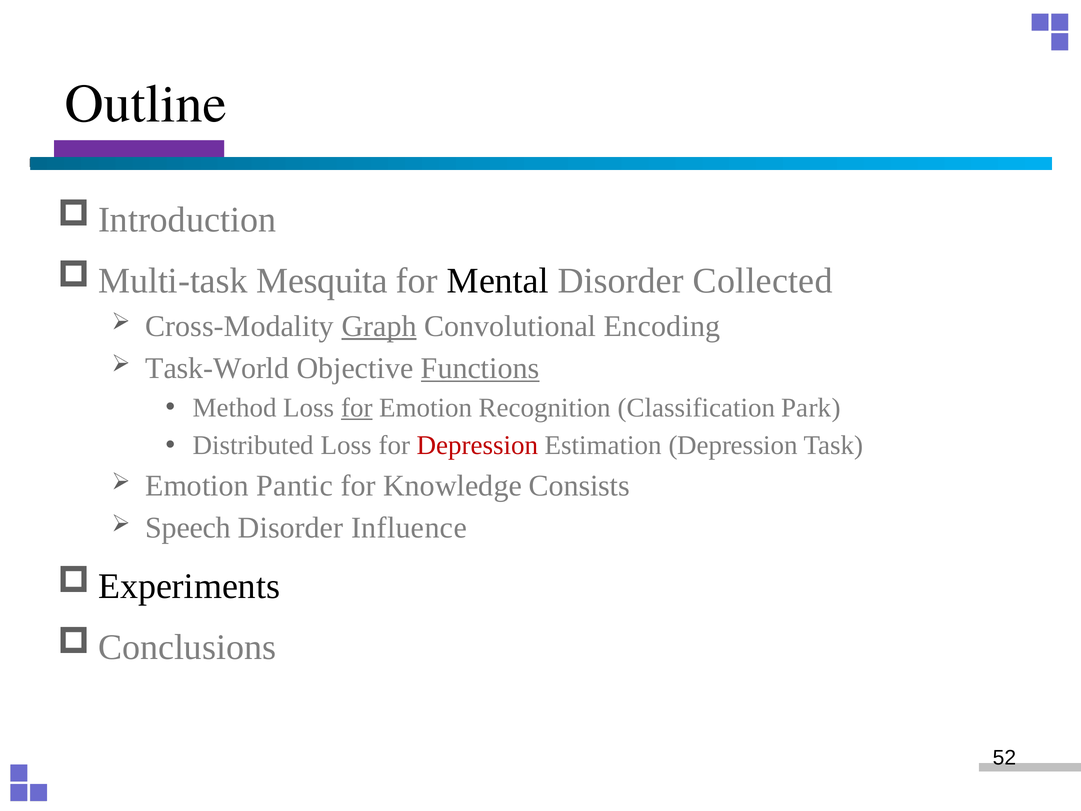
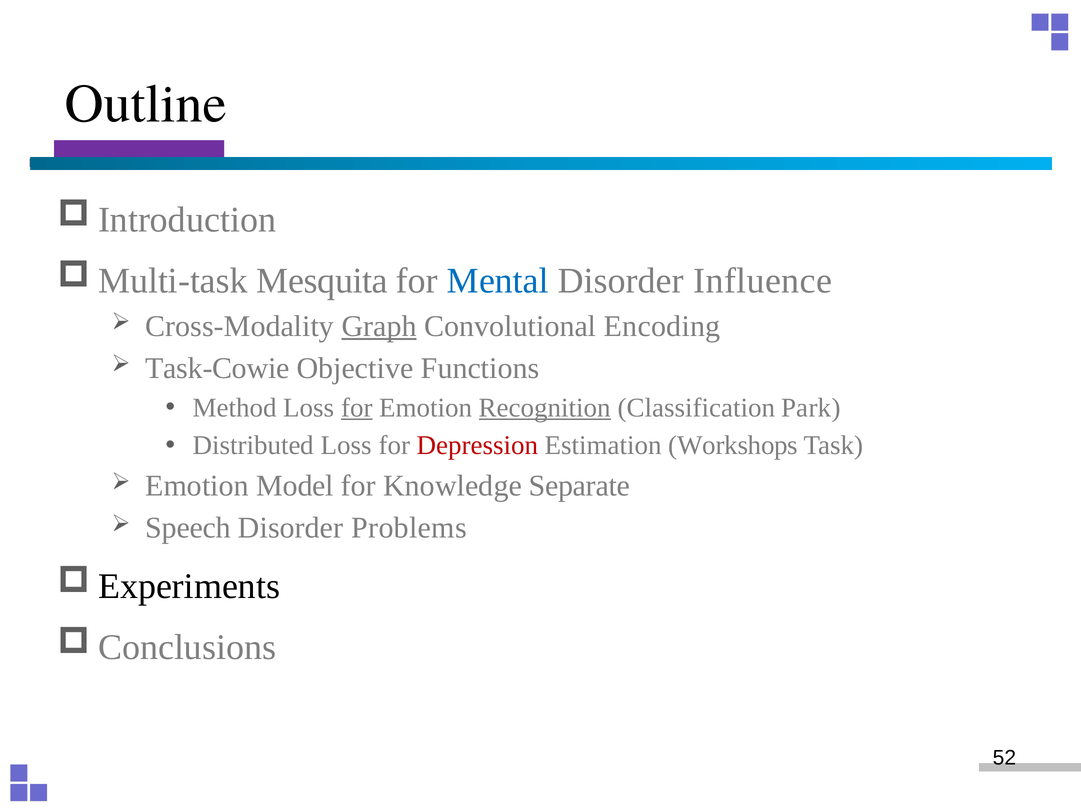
Mental colour: black -> blue (498, 281)
Collected: Collected -> Influence (763, 281)
Task-World: Task-World -> Task-Cowie (217, 368)
Functions underline: present -> none (480, 368)
Recognition underline: none -> present (545, 408)
Estimation Depression: Depression -> Workshops (733, 445)
Pantic: Pantic -> Model (295, 486)
Consists: Consists -> Separate (579, 486)
Influence: Influence -> Problems (409, 528)
